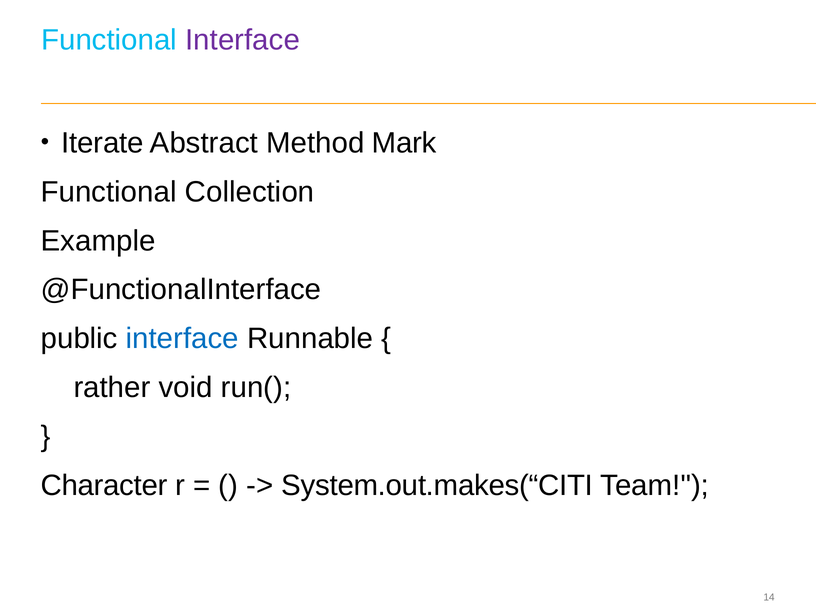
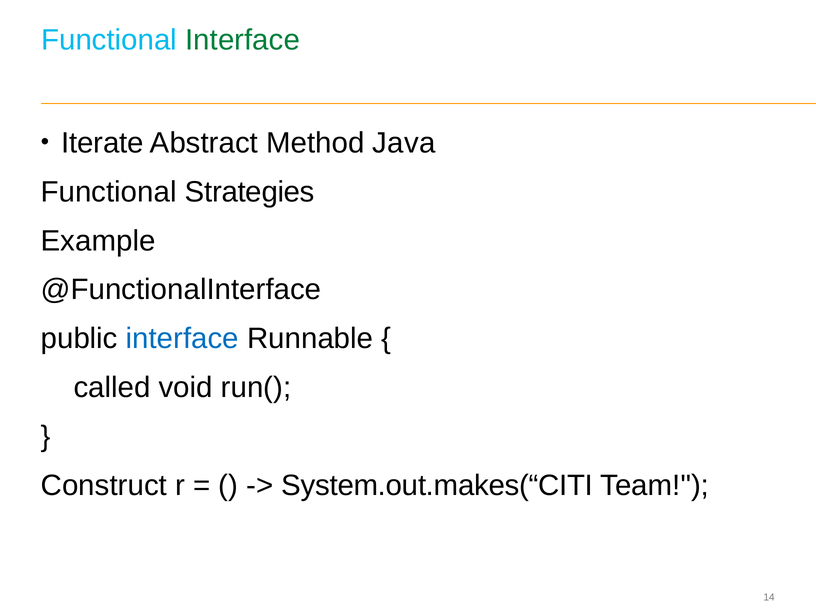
Interface colour: purple -> green (243, 40)
Mark: Mark -> Java (404, 143)
Collection: Collection -> Strategies (250, 192)
rather: rather -> called (112, 388)
Character: Character -> Construct (104, 485)
